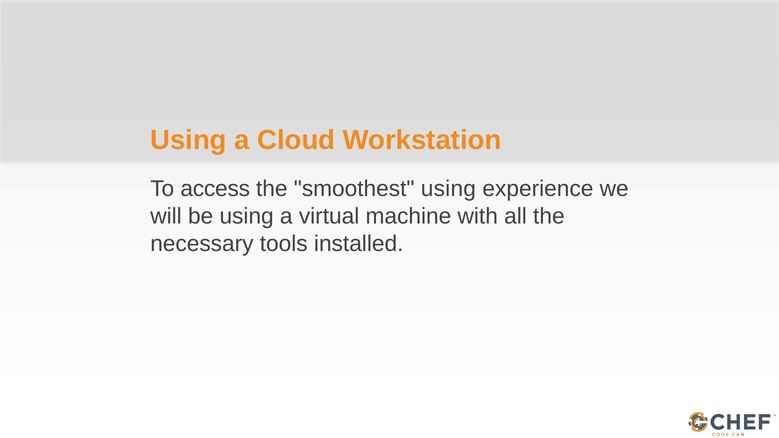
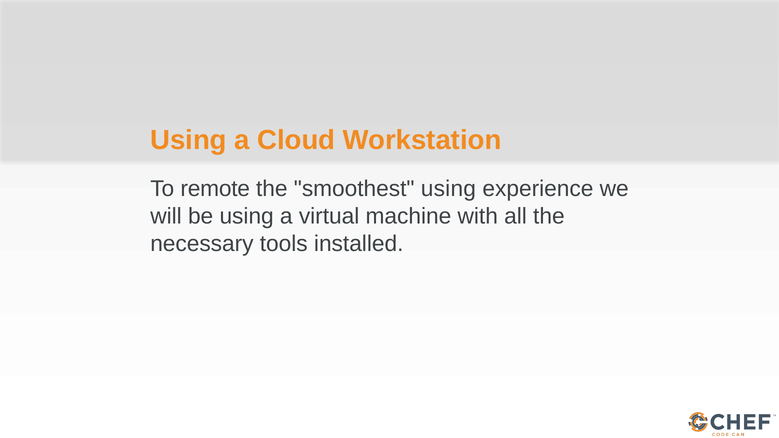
access: access -> remote (215, 189)
